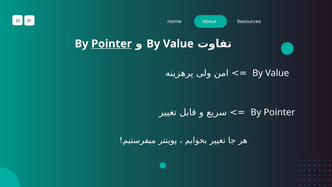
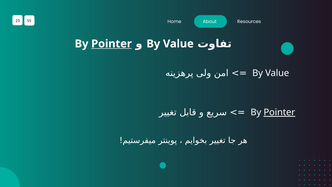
Pointer underline: none -> present (279, 112)
